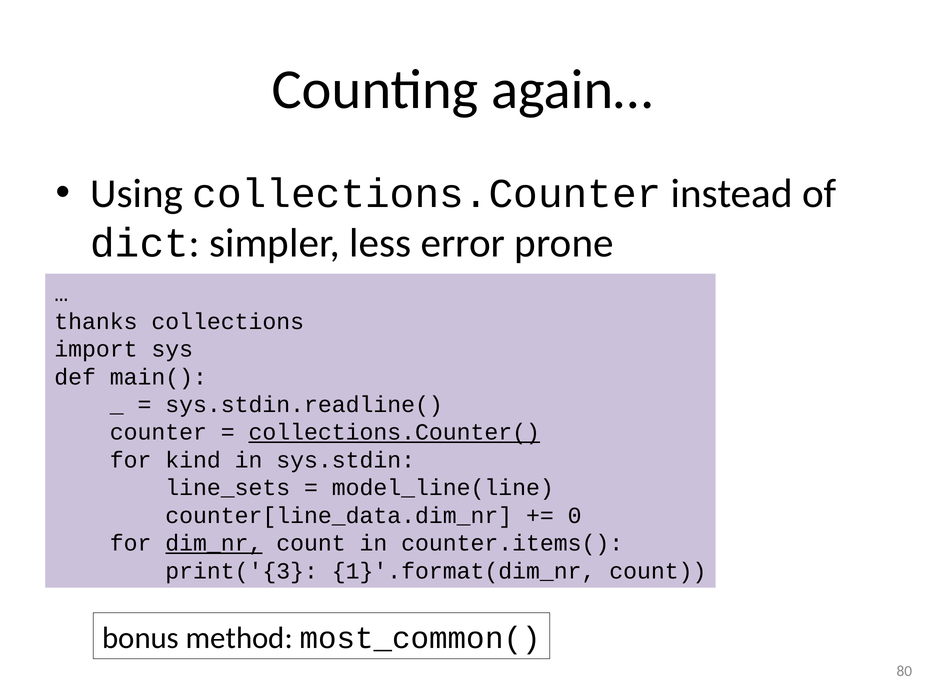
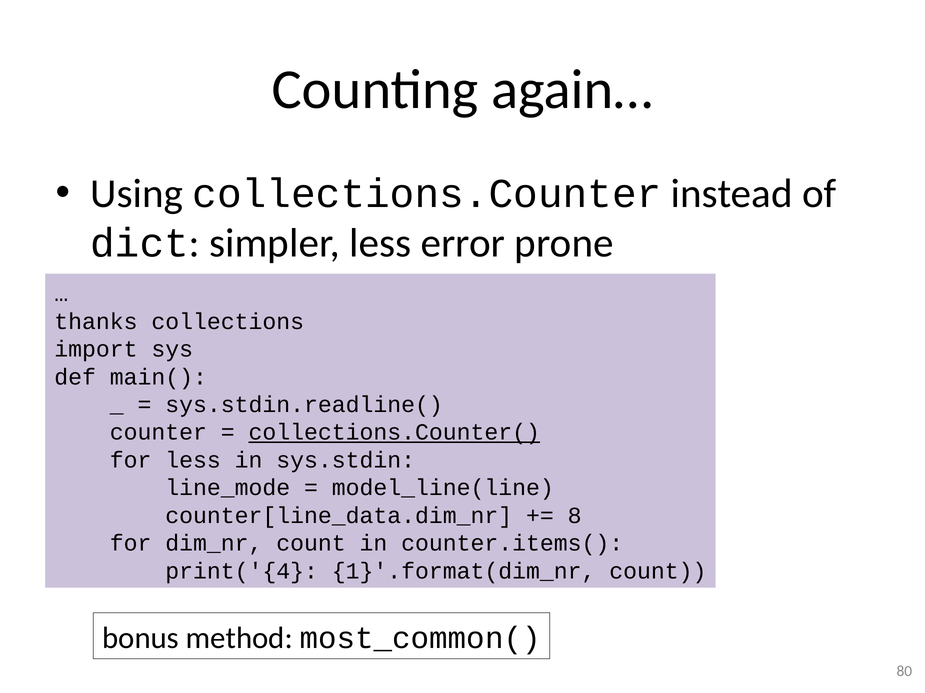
for kind: kind -> less (193, 461)
line_sets: line_sets -> line_mode (228, 488)
0: 0 -> 8 (575, 516)
dim_nr underline: present -> none (214, 544)
print('{3: print('{3 -> print('{4 (242, 572)
